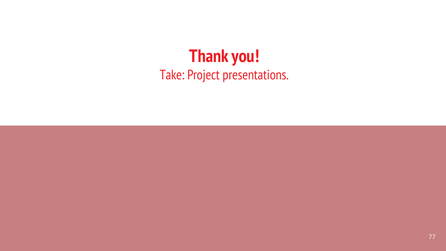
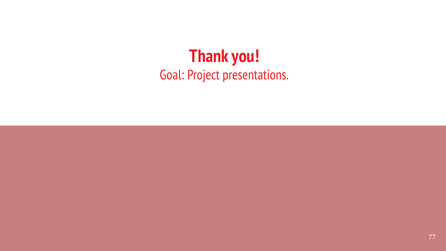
Take: Take -> Goal (172, 75)
